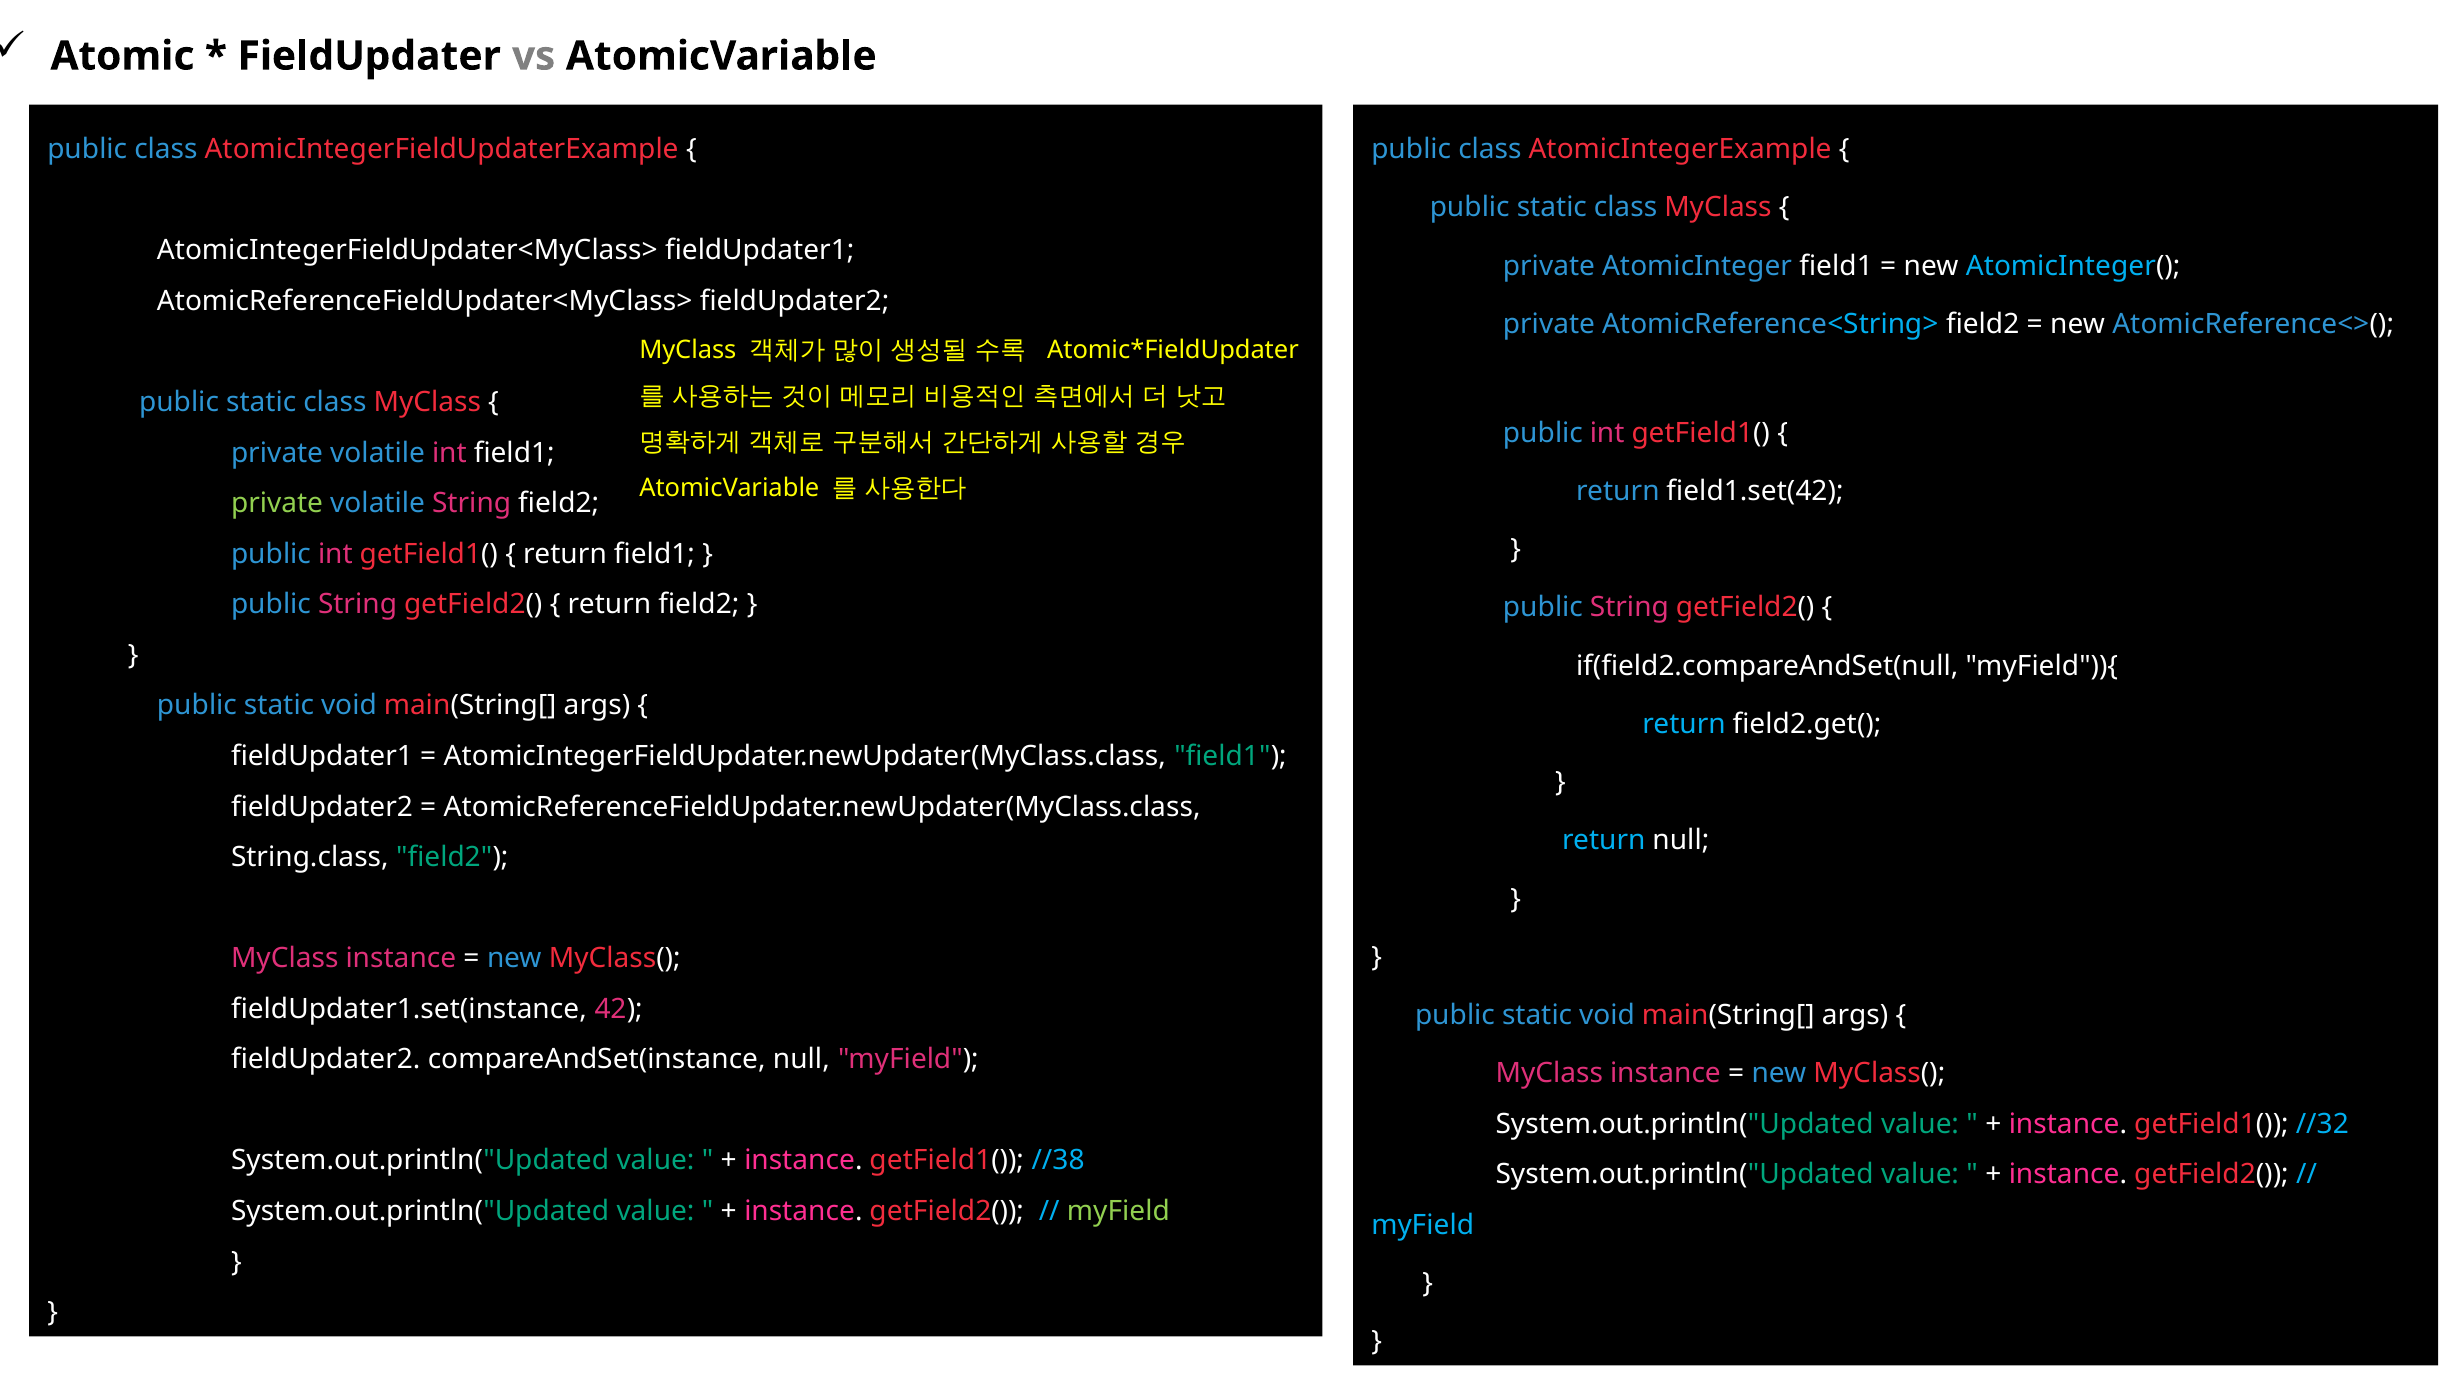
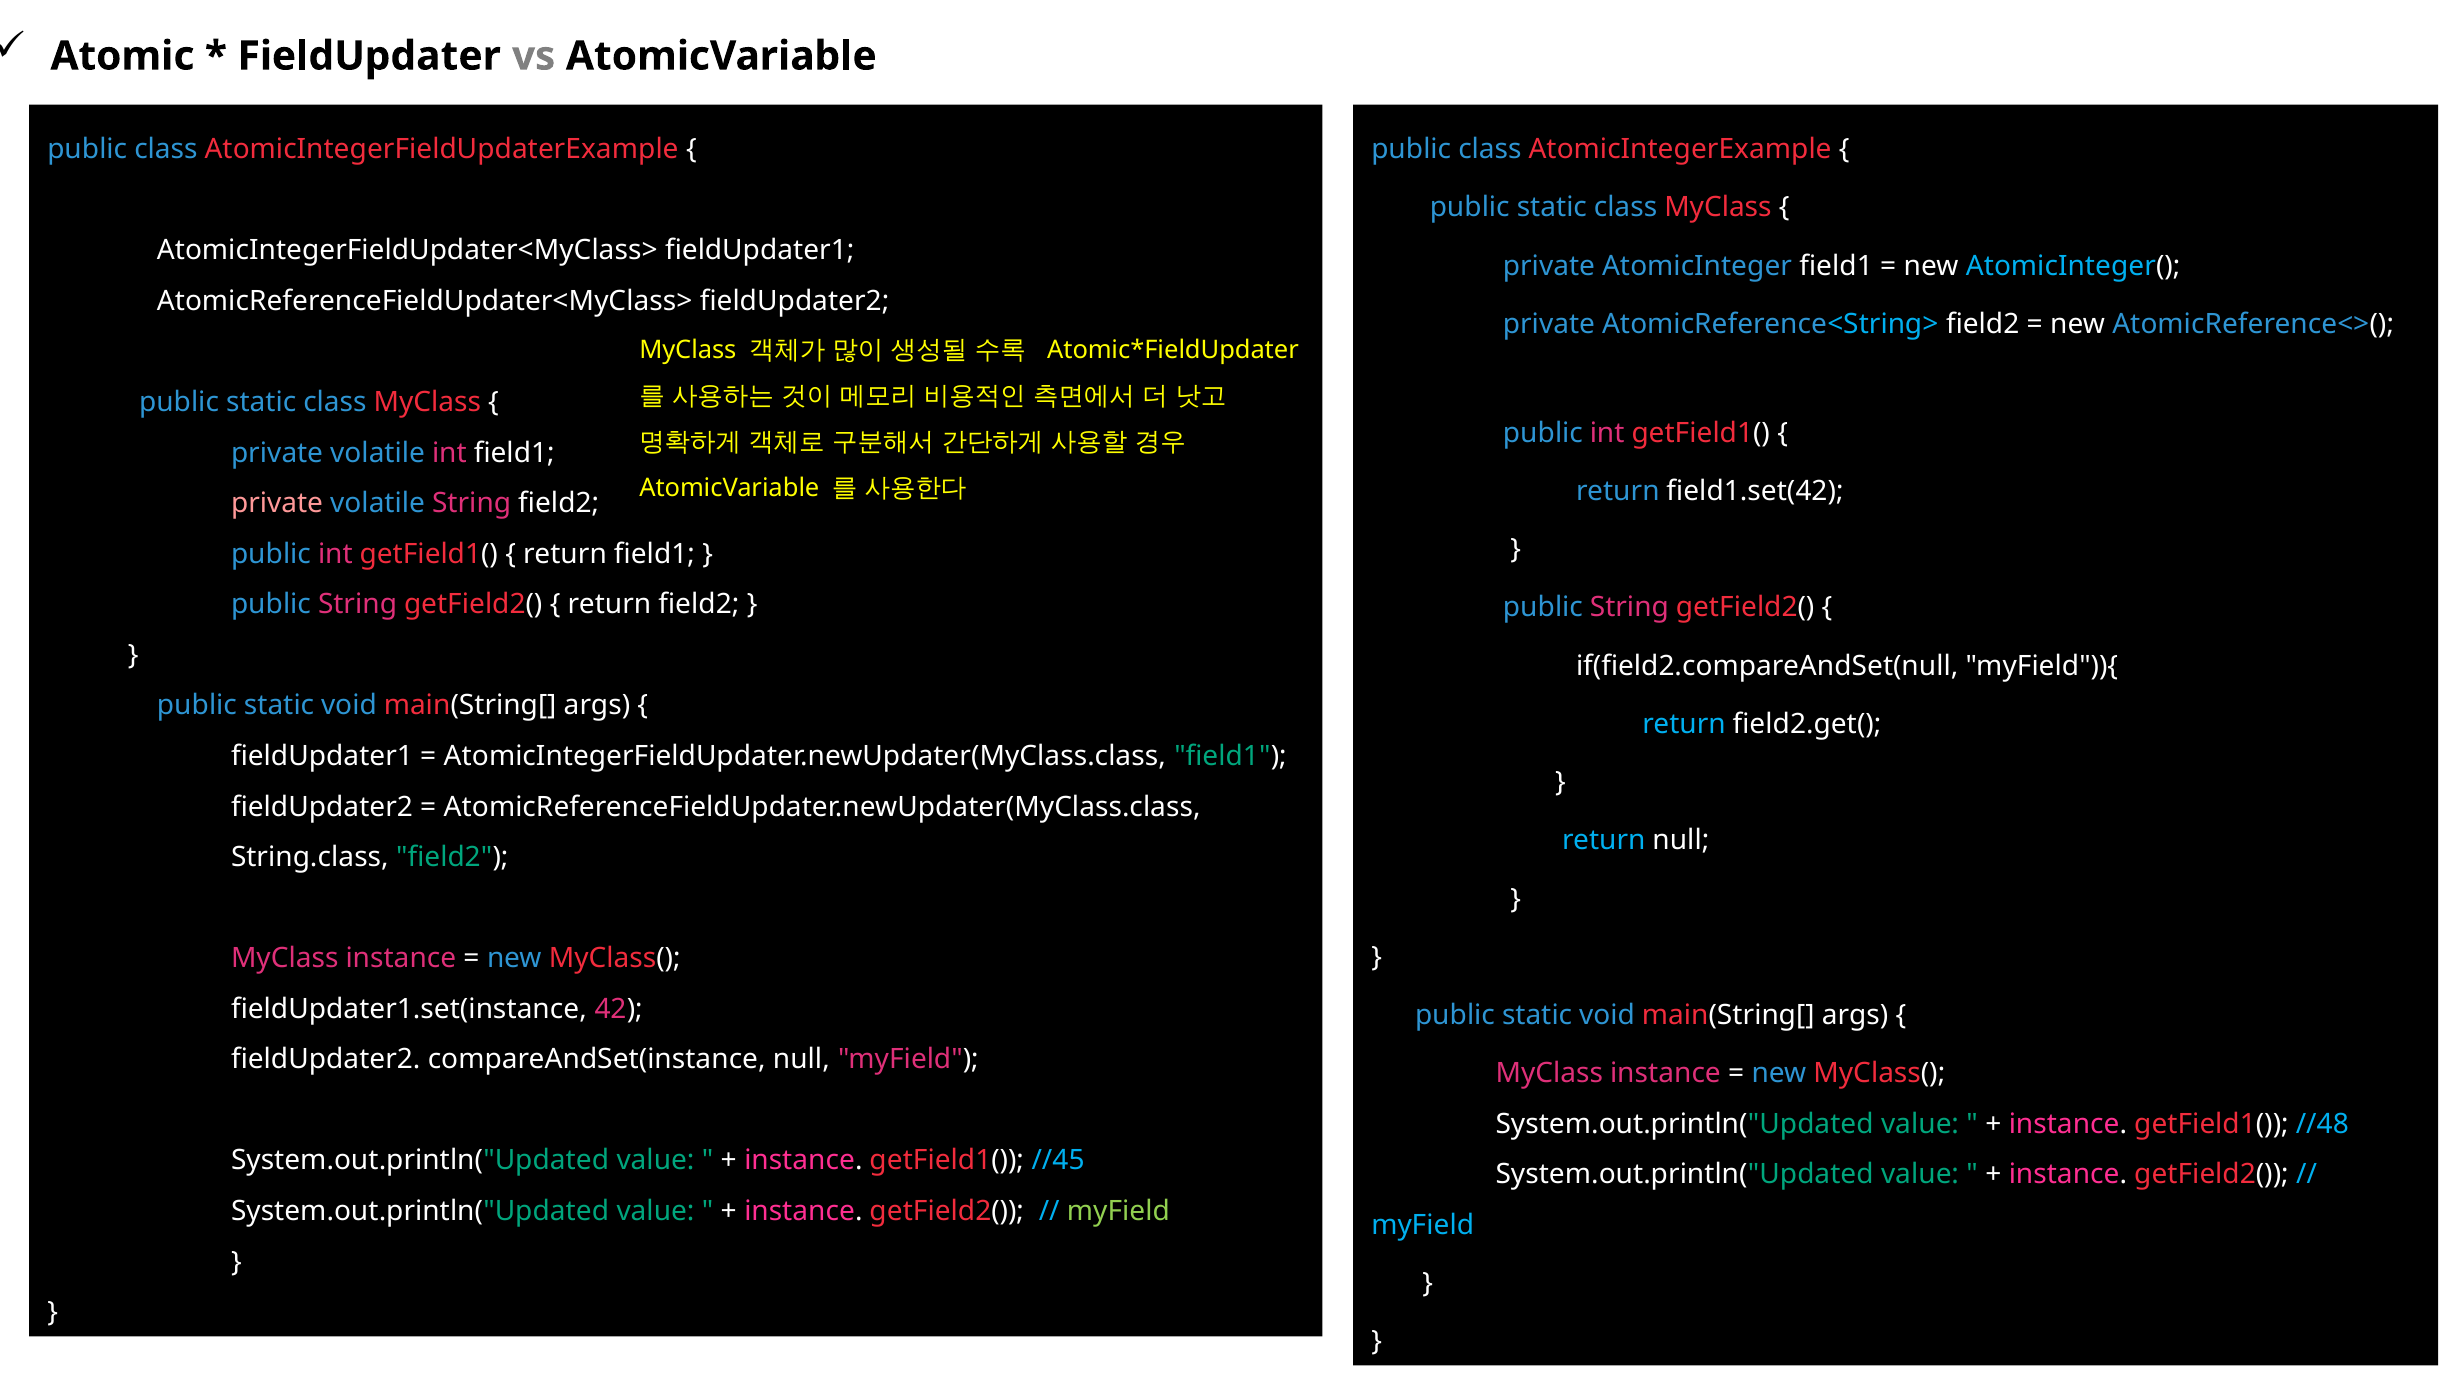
private colour: light green -> pink (277, 503)
//32: //32 -> //48 (2322, 1124)
//38: //38 -> //45 (1058, 1161)
